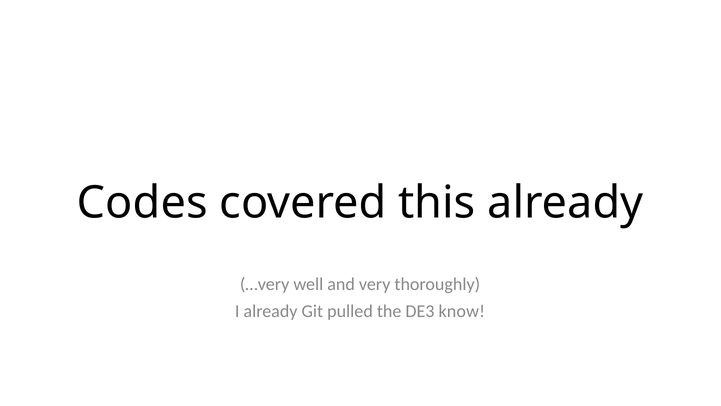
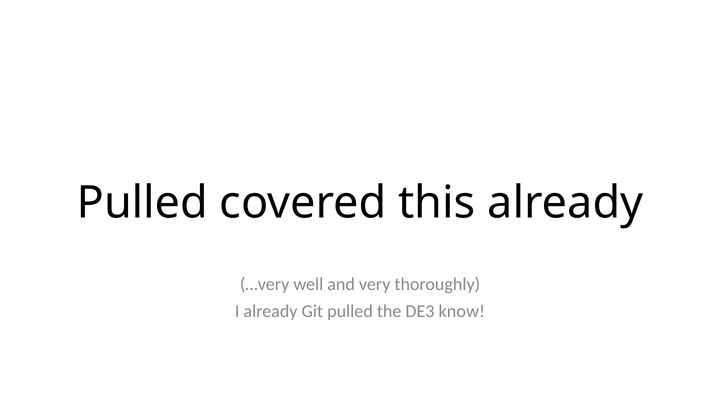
Codes: Codes -> Pulled (142, 202)
